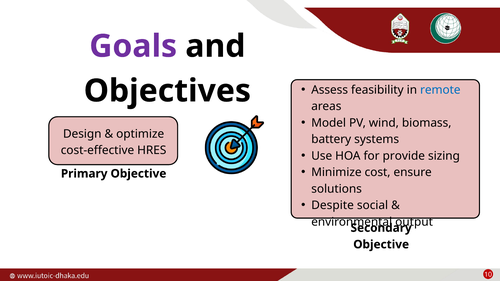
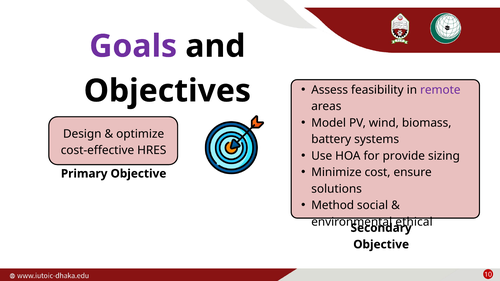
remote colour: blue -> purple (440, 90)
Despite: Despite -> Method (333, 206)
output: output -> ethical (414, 222)
